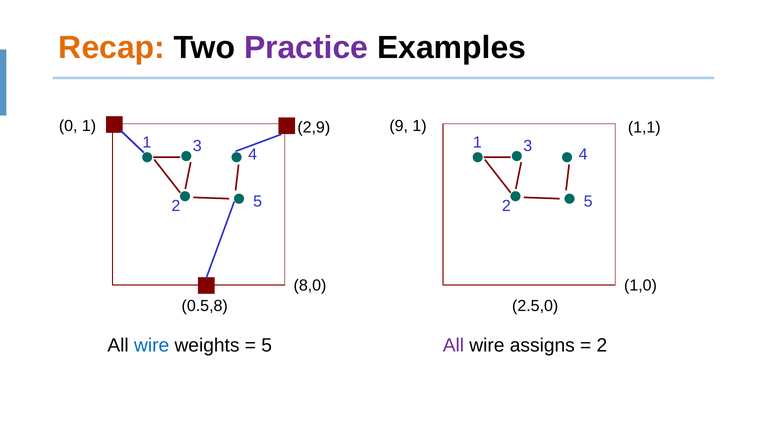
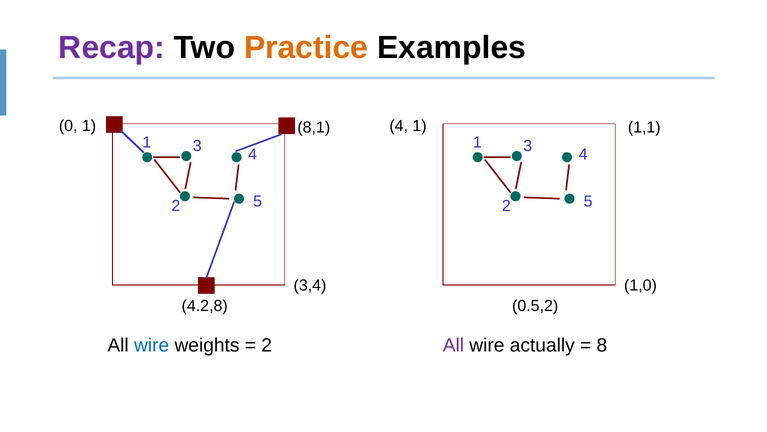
Recap colour: orange -> purple (112, 48)
Practice colour: purple -> orange (306, 48)
9: 9 -> 4 (399, 126)
2,9: 2,9 -> 8,1 (314, 127)
8,0: 8,0 -> 3,4 (310, 285)
0.5,8: 0.5,8 -> 4.2,8 (205, 306)
2.5,0: 2.5,0 -> 0.5,2 (535, 306)
5: 5 -> 2 (267, 345)
assigns: assigns -> actually (542, 345)
2: 2 -> 8 (602, 345)
